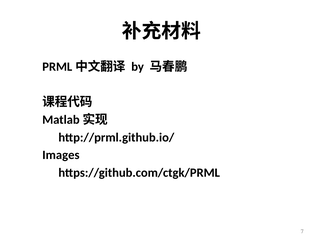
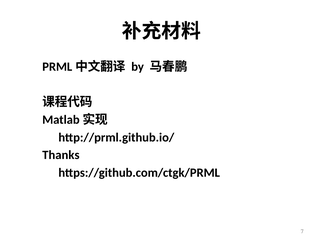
Images: Images -> Thanks (61, 155)
